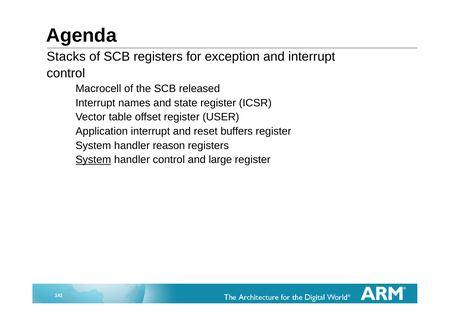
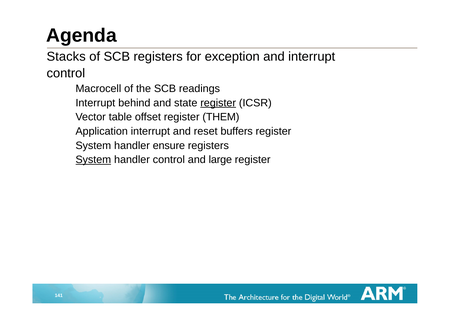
released: released -> readings (199, 89)
names: names -> behind (134, 103)
register underline: none -> present (218, 103)
USER: USER -> THEM (221, 117)
reason: reason -> ensure (169, 145)
